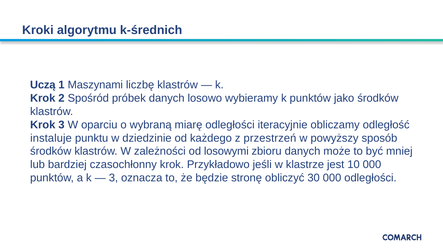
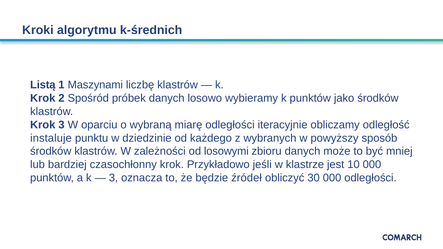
Uczą: Uczą -> Listą (43, 85)
przestrzeń: przestrzeń -> wybranych (270, 138)
stronę: stronę -> źródeł (247, 178)
